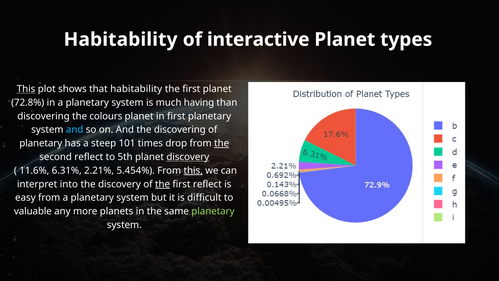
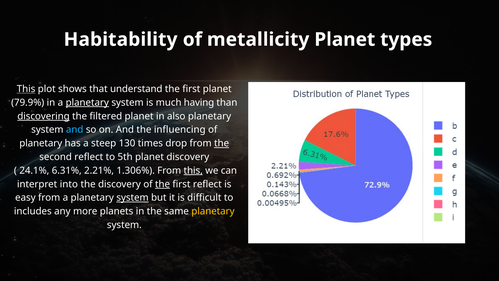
interactive: interactive -> metallicity (258, 39)
that habitability: habitability -> understand (136, 89)
72.8%: 72.8% -> 79.9% (28, 102)
planetary underline: none -> present (87, 102)
discovering underline: none -> present (44, 116)
colours: colours -> filtered (106, 116)
in first: first -> also (176, 116)
the discovering: discovering -> influencing (180, 130)
101: 101 -> 130 (127, 143)
discovery underline: present -> none (188, 157)
11.6%: 11.6% -> 24.1% (34, 170)
5.454%: 5.454% -> 1.306% (136, 170)
system underline: none -> present (132, 198)
valuable: valuable -> includes (33, 211)
planetary colour: light green -> yellow (213, 211)
